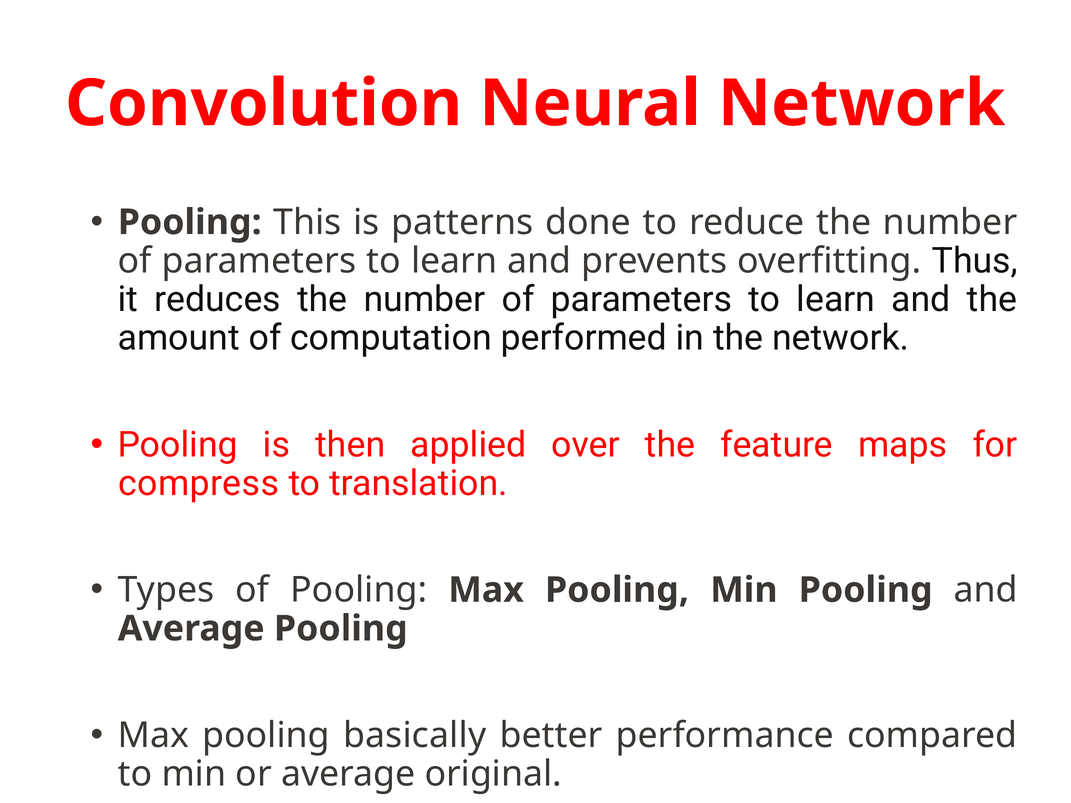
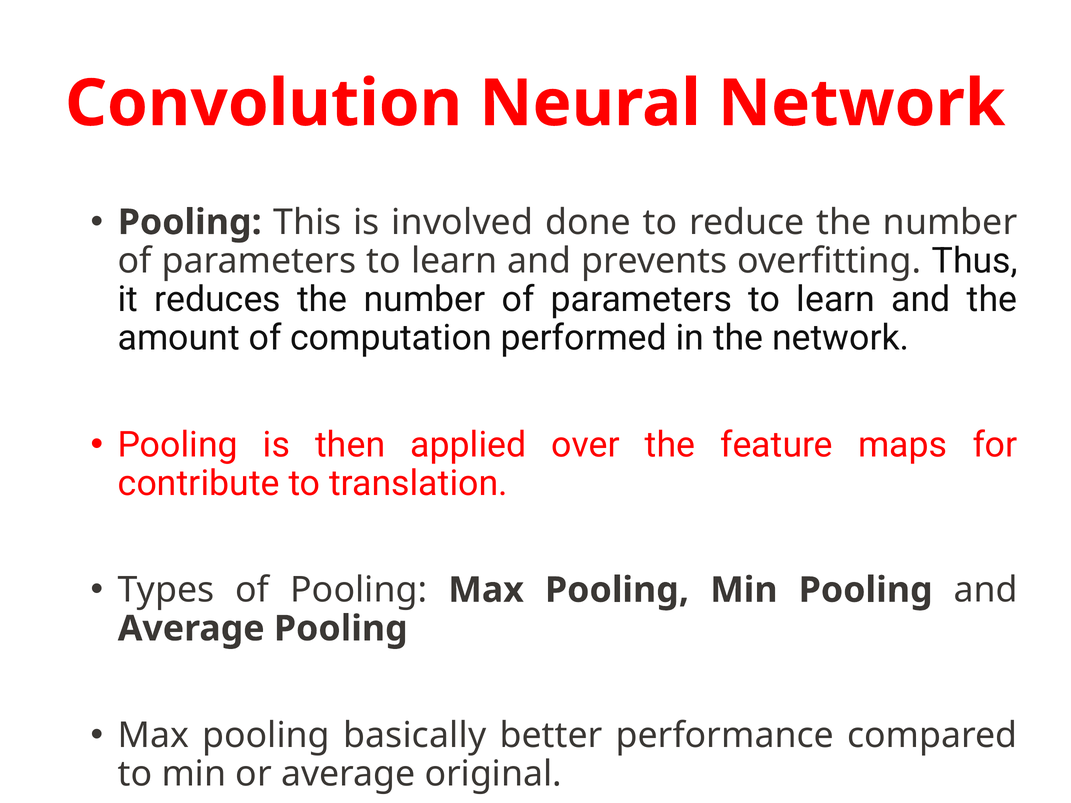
patterns: patterns -> involved (462, 222)
compress: compress -> contribute (199, 483)
